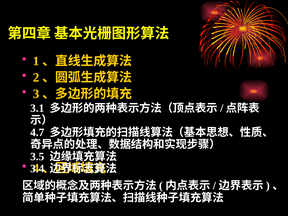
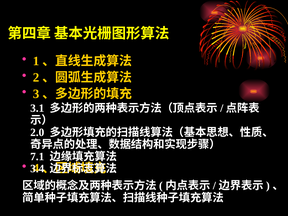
4.7: 4.7 -> 2.0 (37, 132)
3.5: 3.5 -> 7.1 (37, 157)
